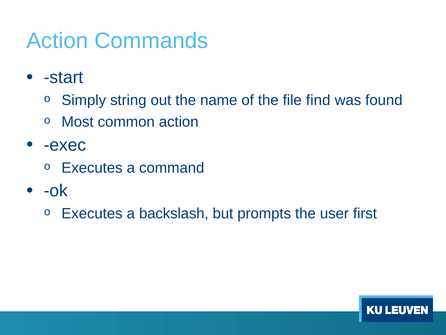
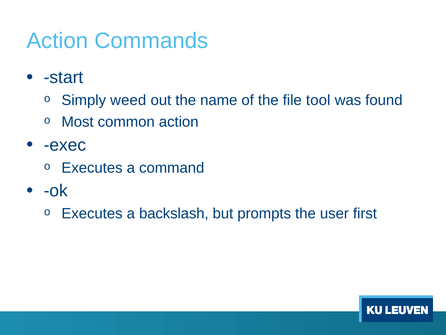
string: string -> weed (128, 100)
find: find -> tool (318, 100)
